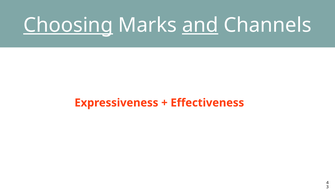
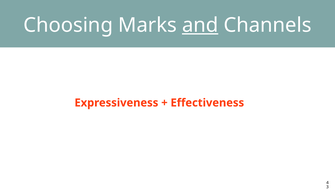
Choosing underline: present -> none (68, 25)
